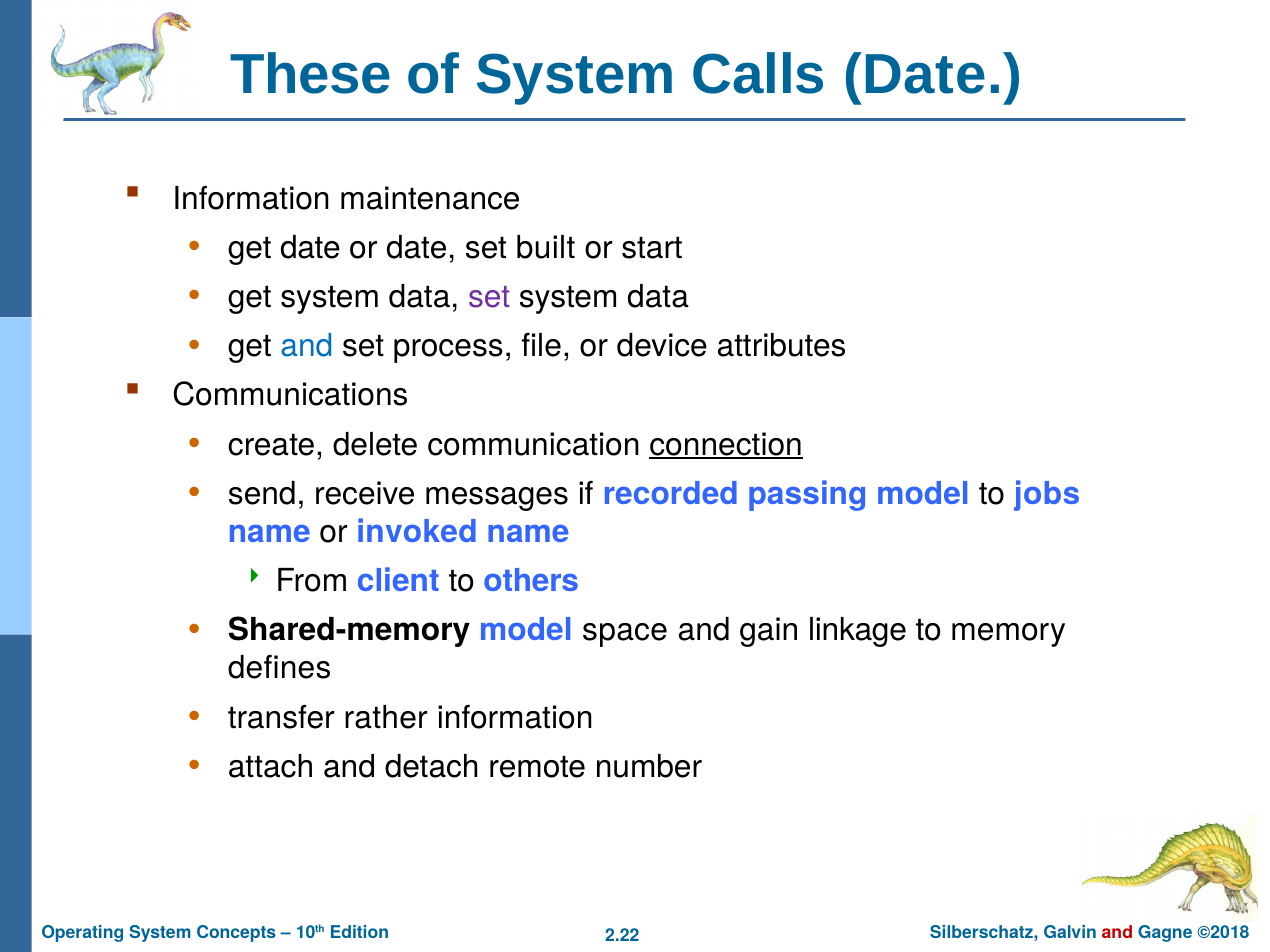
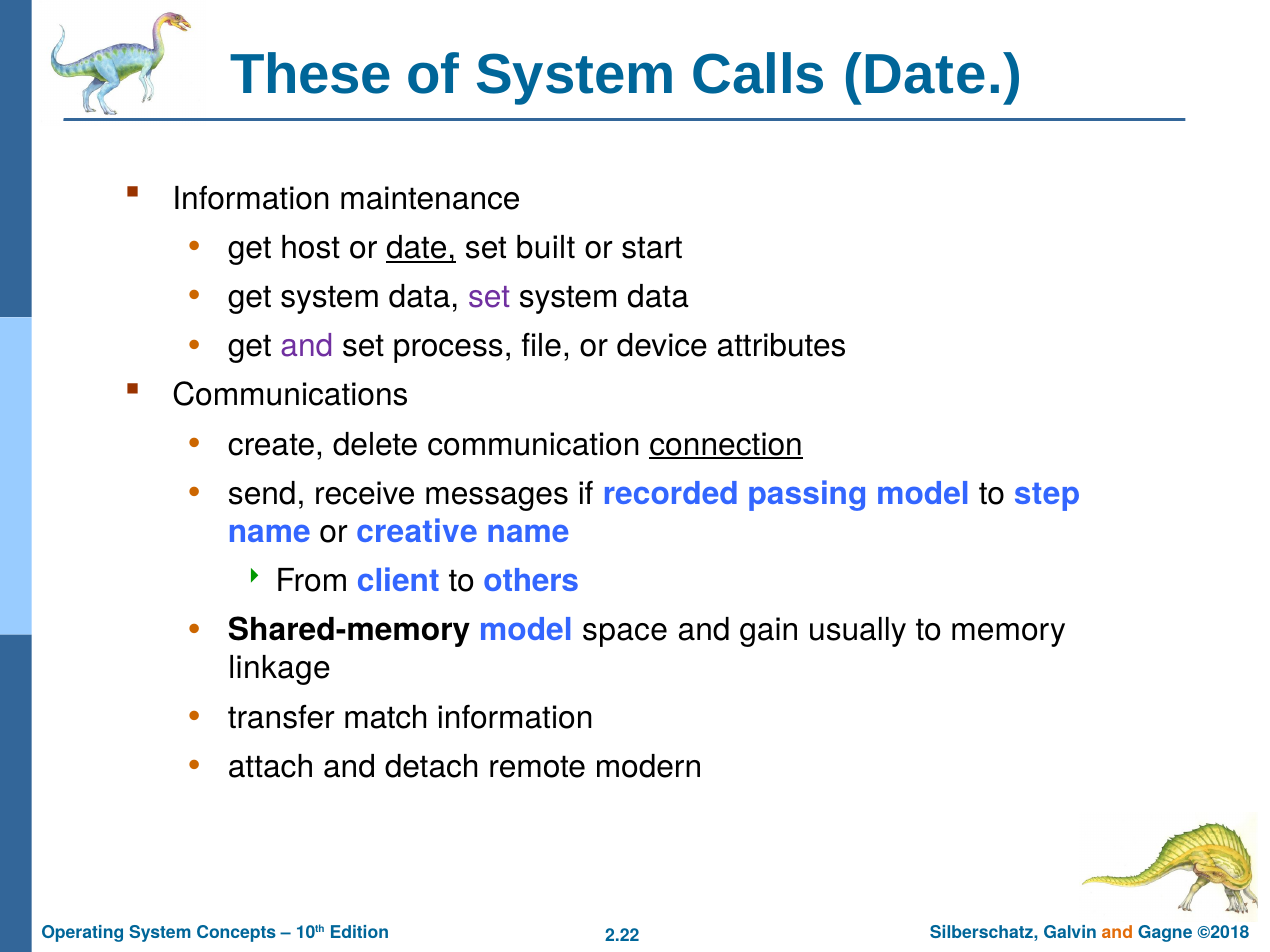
get date: date -> host (310, 248)
date underline: none -> present (421, 248)
and colour: blue -> purple (307, 347)
jobs: jobs -> step (1047, 494)
invoked: invoked -> creative (417, 532)
linkage: linkage -> usually (857, 631)
defines: defines -> linkage (280, 669)
rather: rather -> match (386, 718)
number: number -> modern (649, 767)
and colour: red -> orange (1117, 933)
